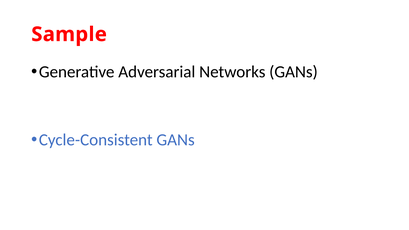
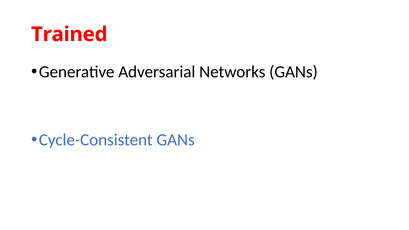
Sample: Sample -> Trained (69, 34)
